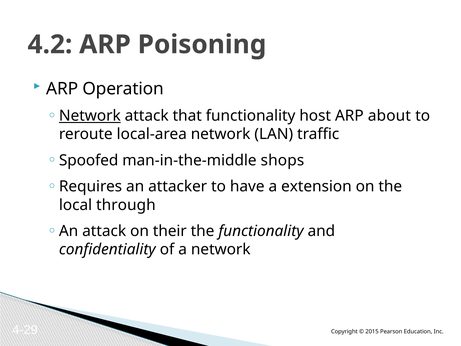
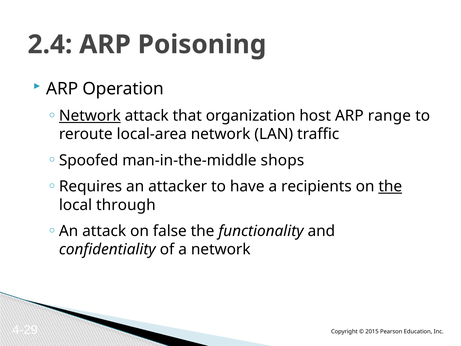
4.2: 4.2 -> 2.4 (50, 44)
that functionality: functionality -> organization (251, 116)
about: about -> range (389, 116)
extension: extension -> recipients (316, 186)
the underline: none -> present (390, 186)
their: their -> false (170, 231)
